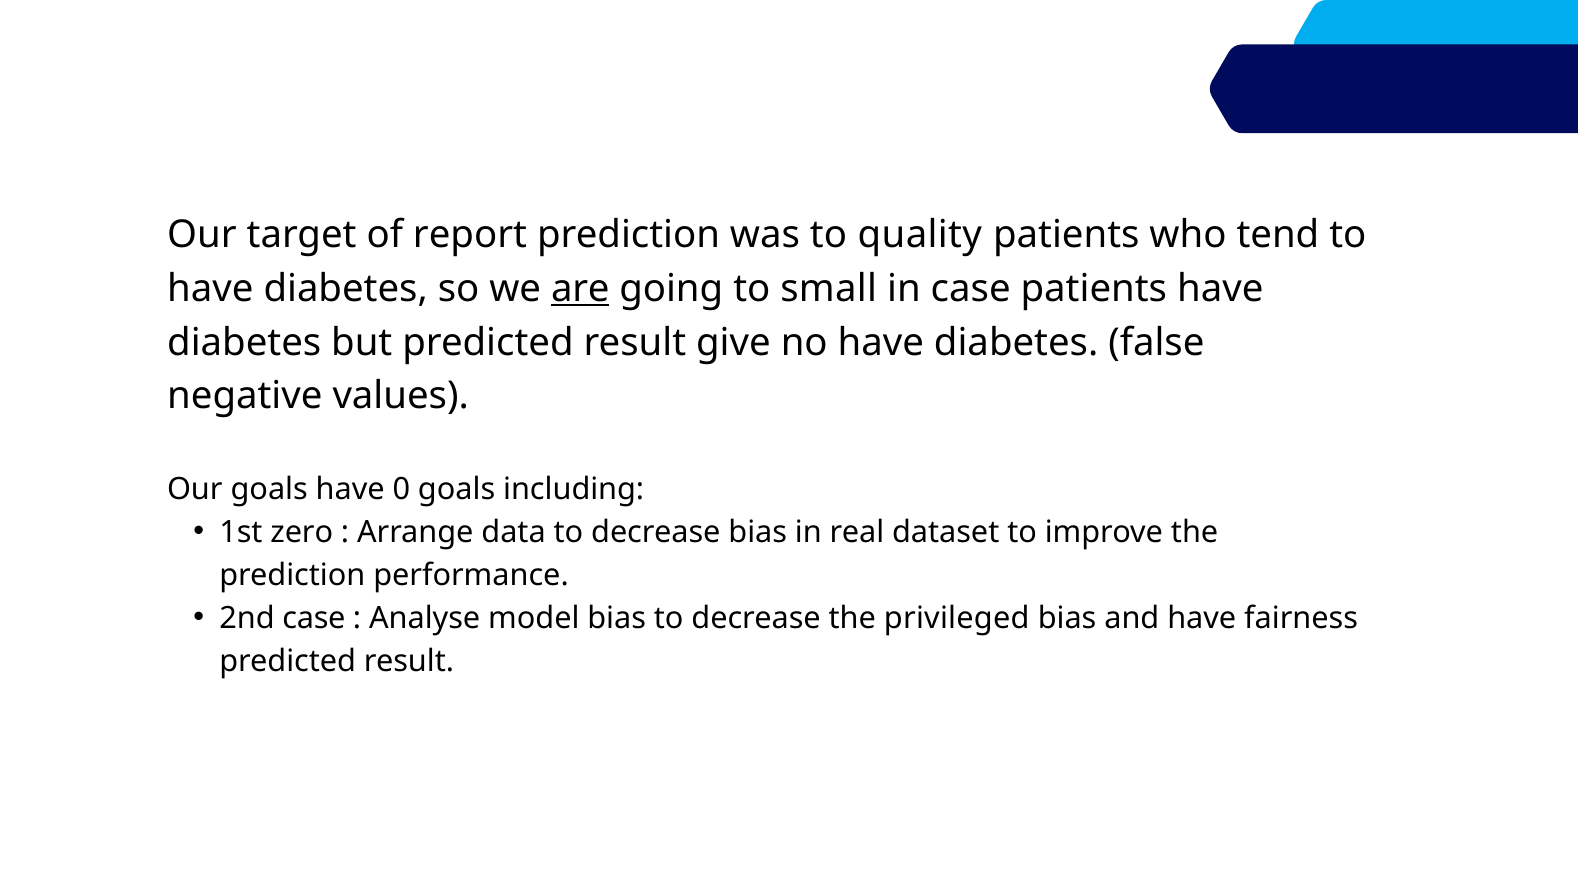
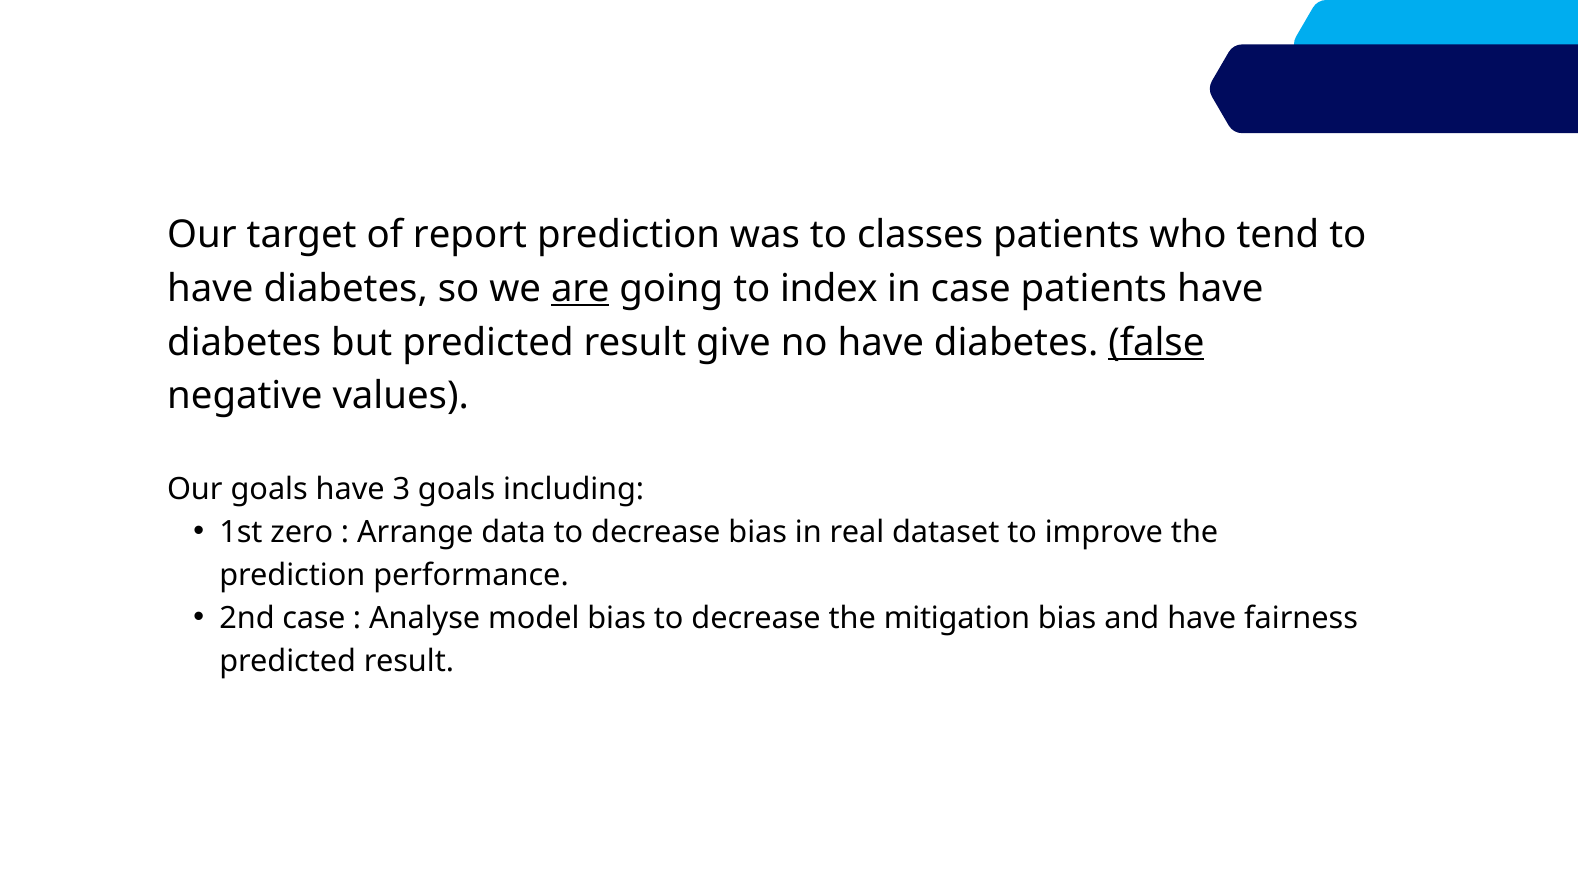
quality: quality -> classes (920, 235)
small: small -> index (829, 289)
false underline: none -> present (1156, 342)
0: 0 -> 3 (401, 489)
privileged: privileged -> mitigation (957, 618)
